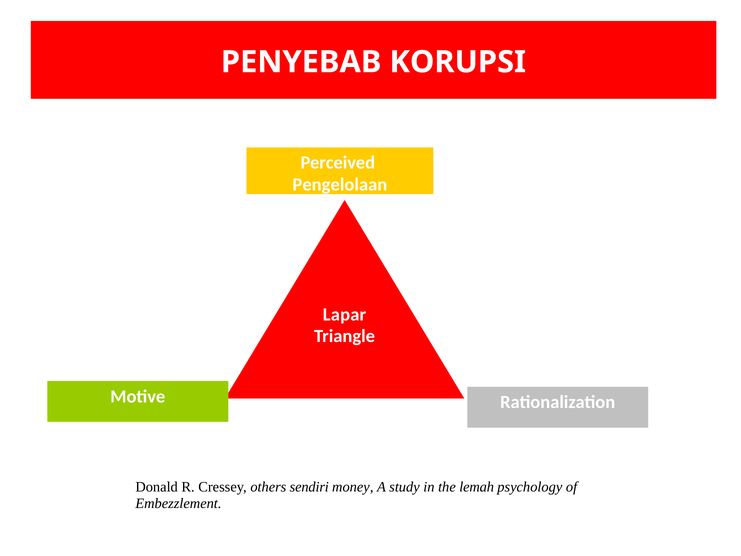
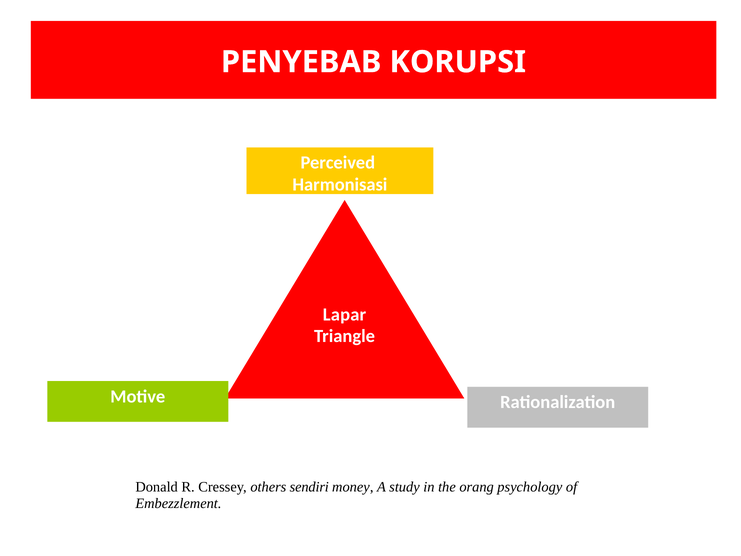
Pengelolaan: Pengelolaan -> Harmonisasi (340, 185)
lemah: lemah -> orang (477, 487)
